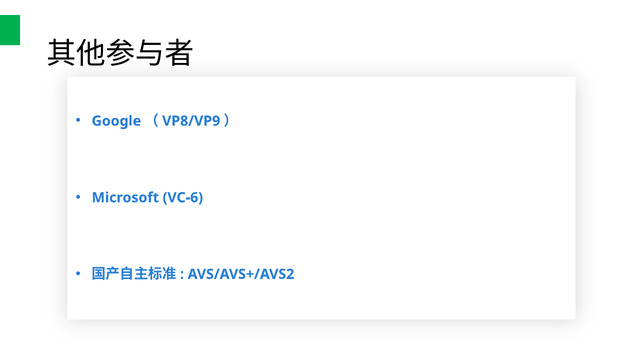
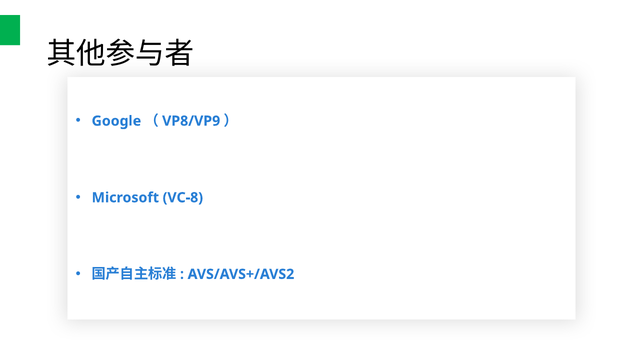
VC-6: VC-6 -> VC-8 (183, 197)
